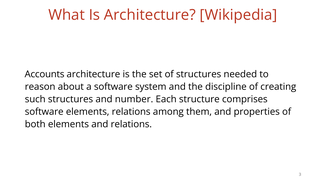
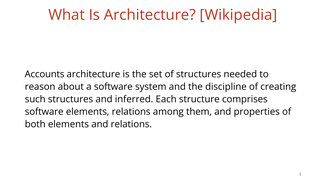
number: number -> inferred (134, 99)
